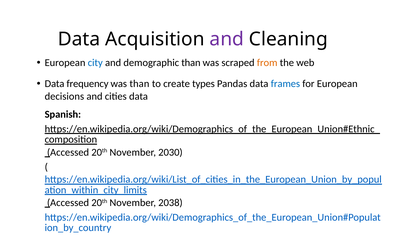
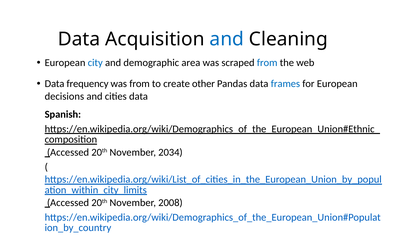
and colour: purple -> blue (227, 39)
demographic than: than -> area (191, 63)
from colour: orange -> blue (267, 63)
was than: than -> from (140, 84)
types: types -> other (203, 84)
2030: 2030 -> 2034 (170, 152)
2038: 2038 -> 2008 (170, 203)
